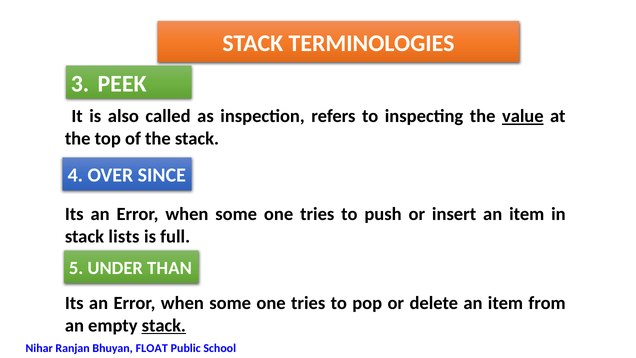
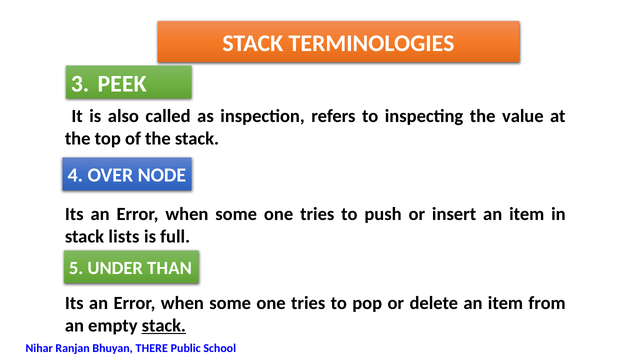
value underline: present -> none (523, 116)
SINCE: SINCE -> NODE (162, 175)
FLOAT: FLOAT -> THERE (152, 348)
